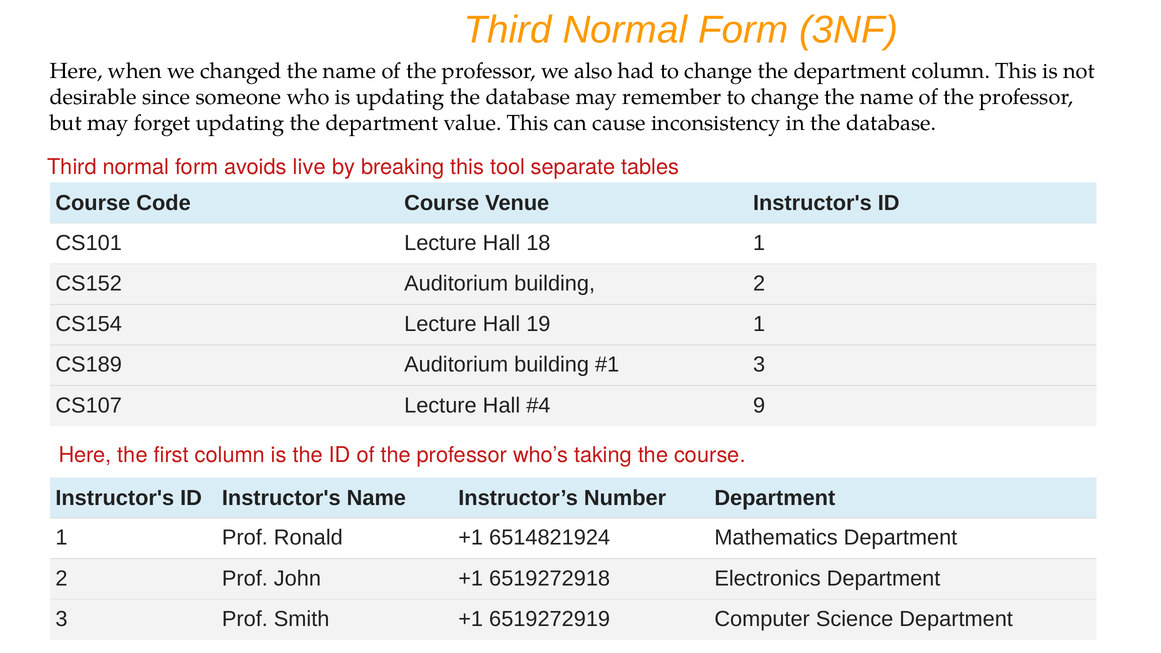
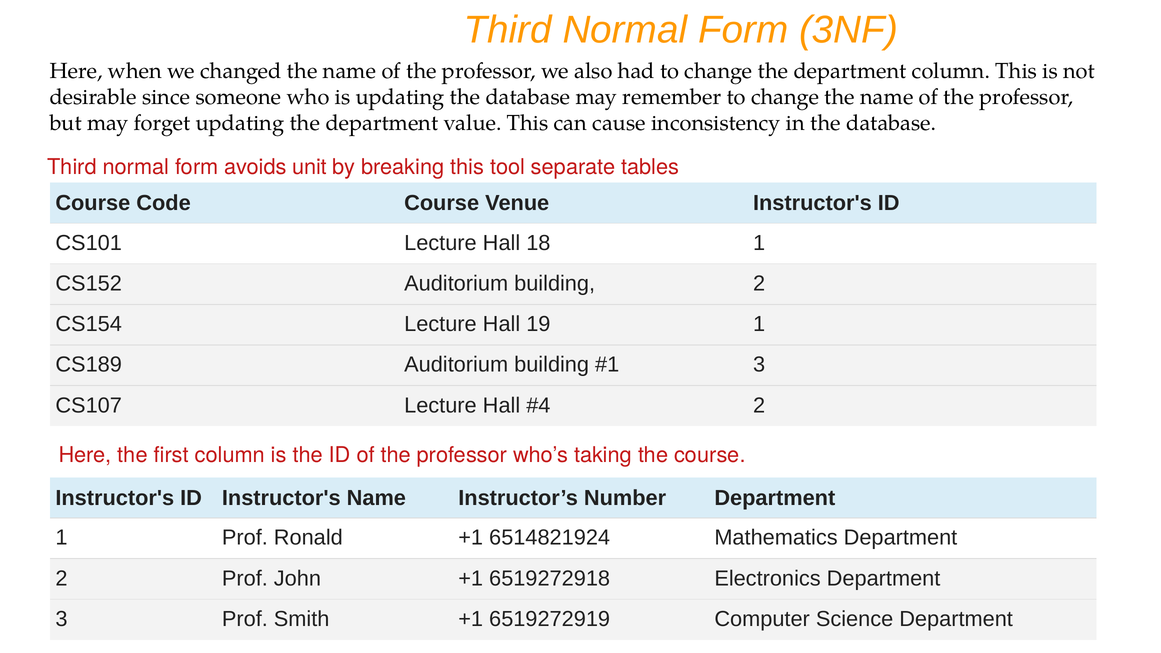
live: live -> unit (310, 167)
9: 9 -> 2 (759, 405)
